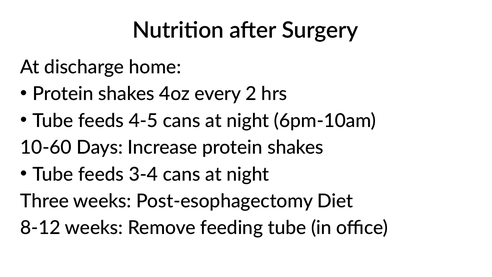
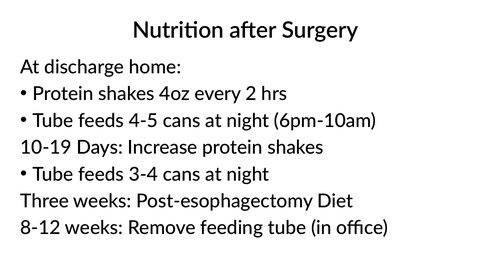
10-60: 10-60 -> 10-19 (46, 147)
